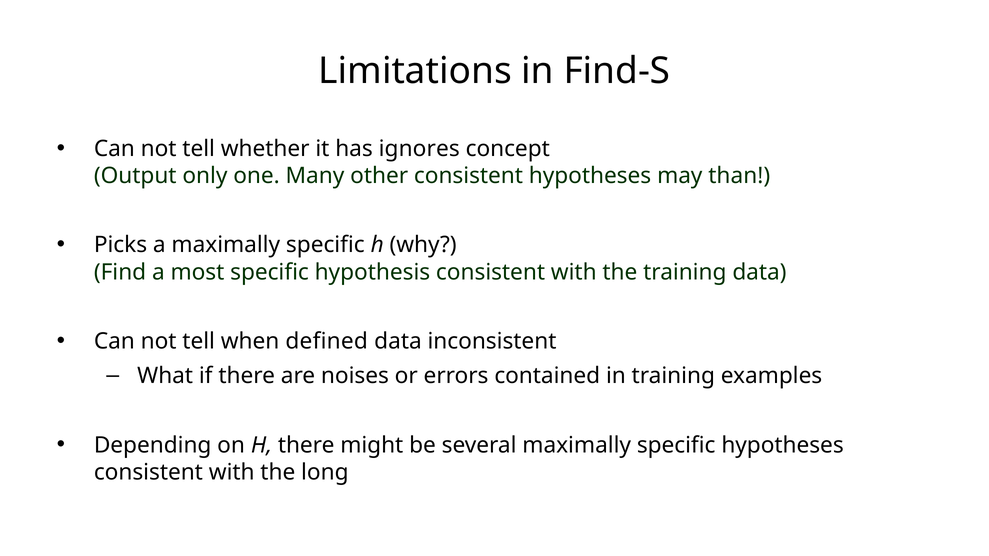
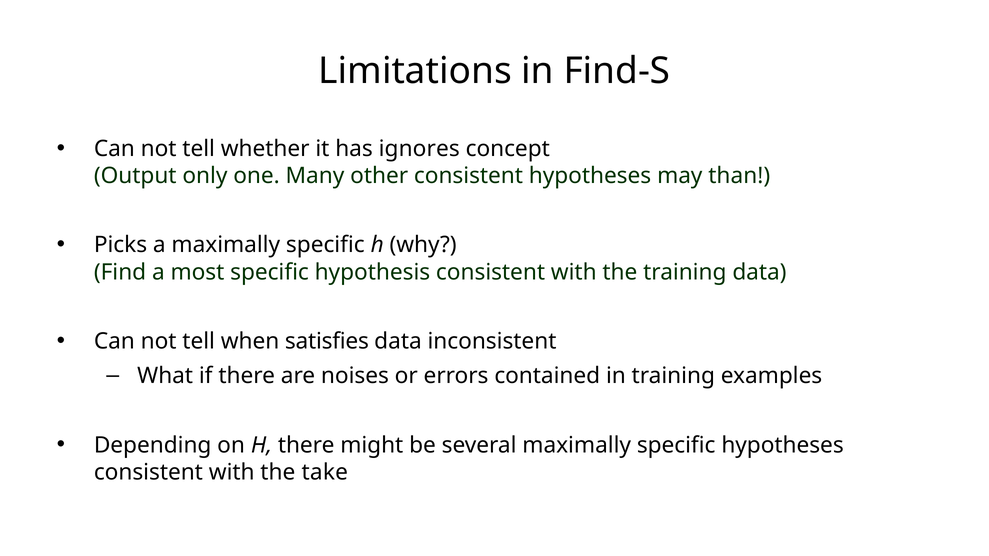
defined: defined -> satisfies (327, 341)
long: long -> take (325, 472)
